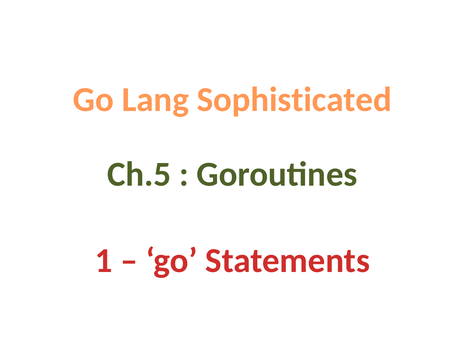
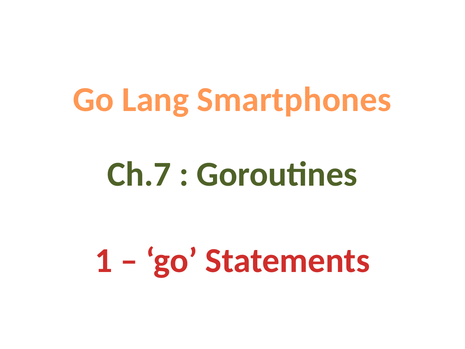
Sophisticated: Sophisticated -> Smartphones (294, 99)
Ch.5: Ch.5 -> Ch.7 (139, 174)
